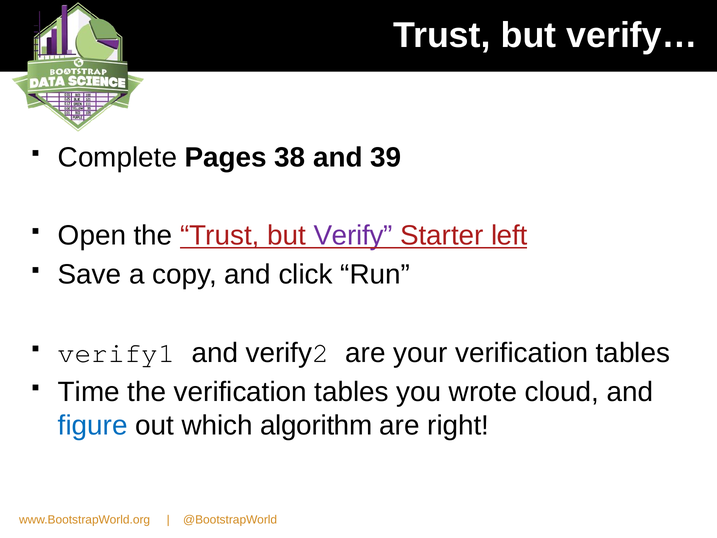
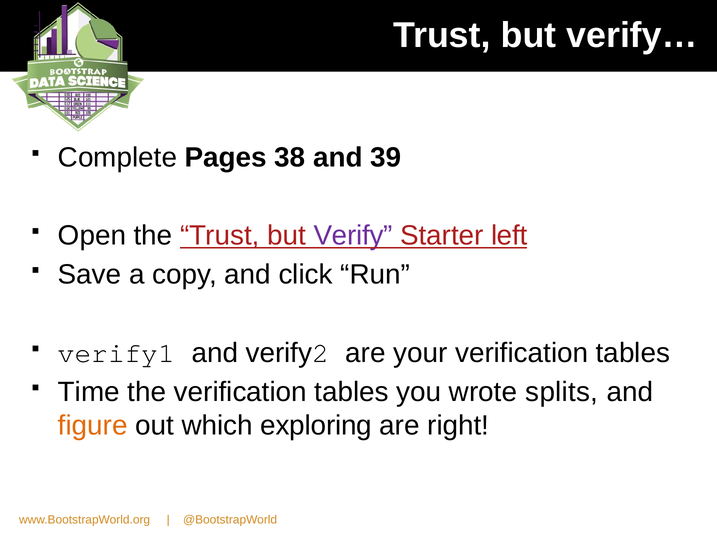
cloud: cloud -> splits (562, 392)
figure colour: blue -> orange (93, 425)
algorithm: algorithm -> exploring (316, 425)
